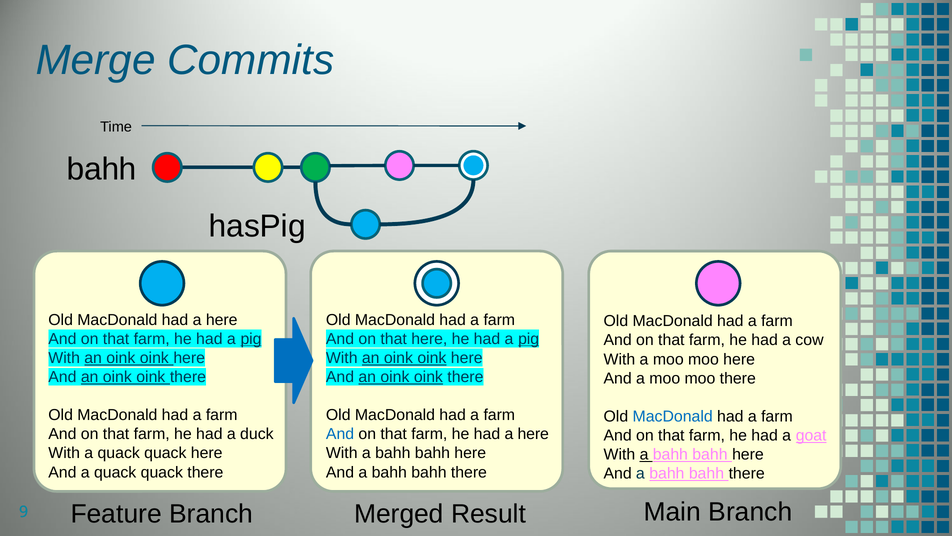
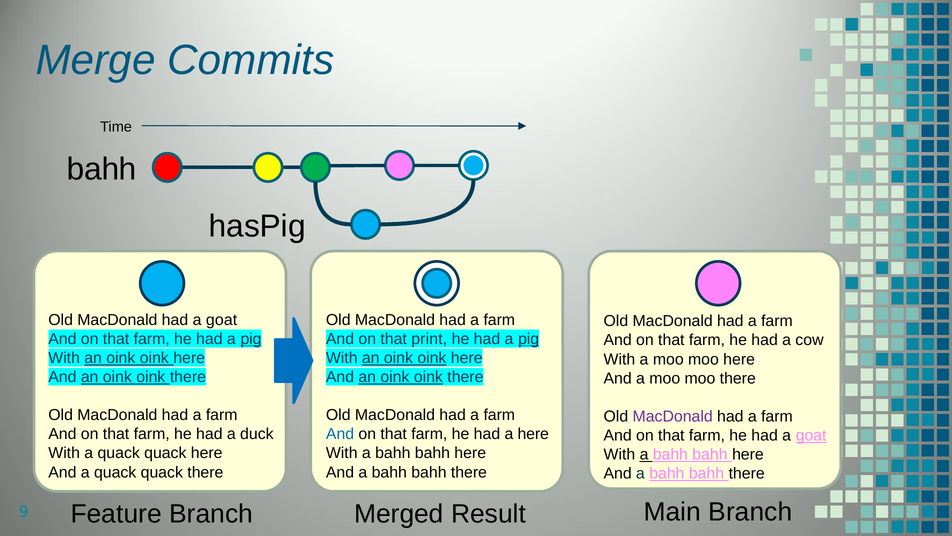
MacDonald had a here: here -> goat (222, 320)
that here: here -> print (429, 339)
MacDonald colour: blue -> purple (673, 416)
